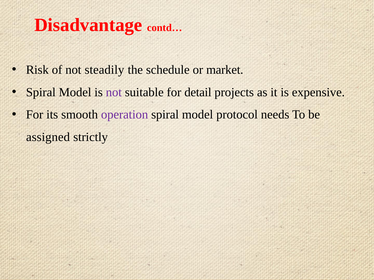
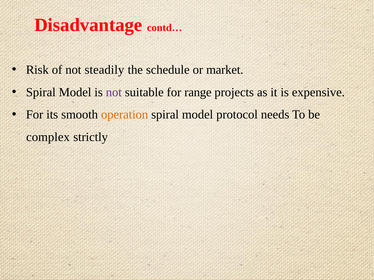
detail: detail -> range (198, 92)
operation colour: purple -> orange (125, 115)
assigned: assigned -> complex (48, 137)
